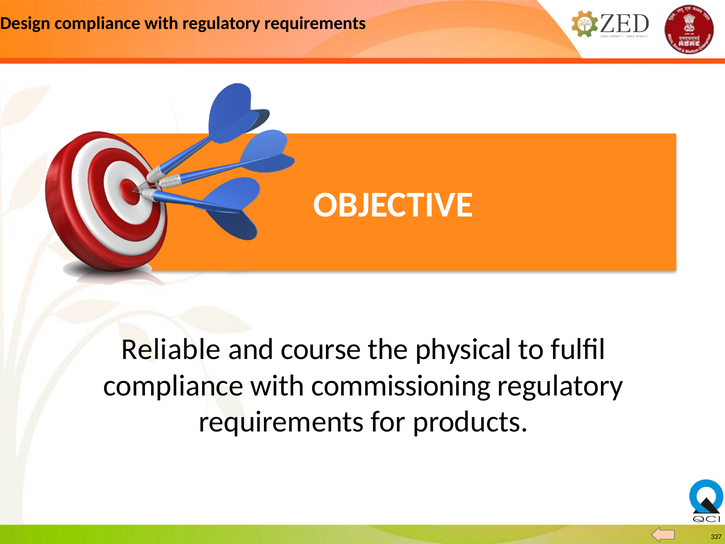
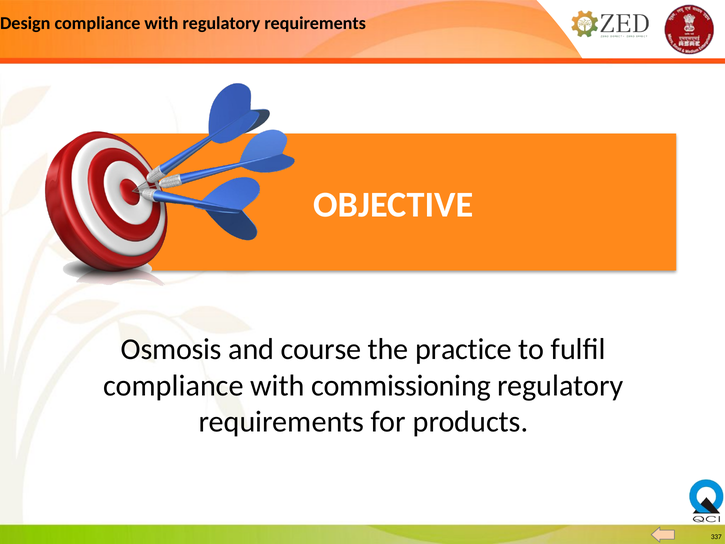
Reliable: Reliable -> Osmosis (171, 349)
physical: physical -> practice (464, 349)
